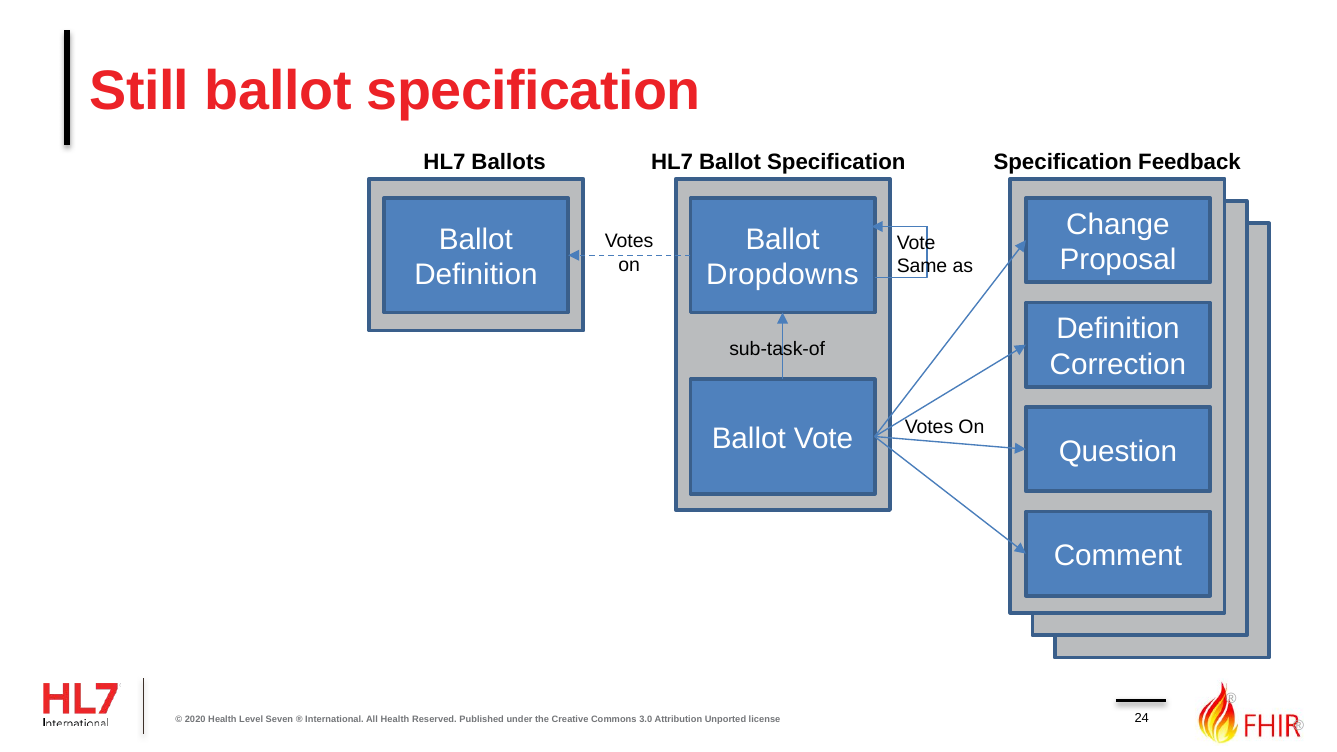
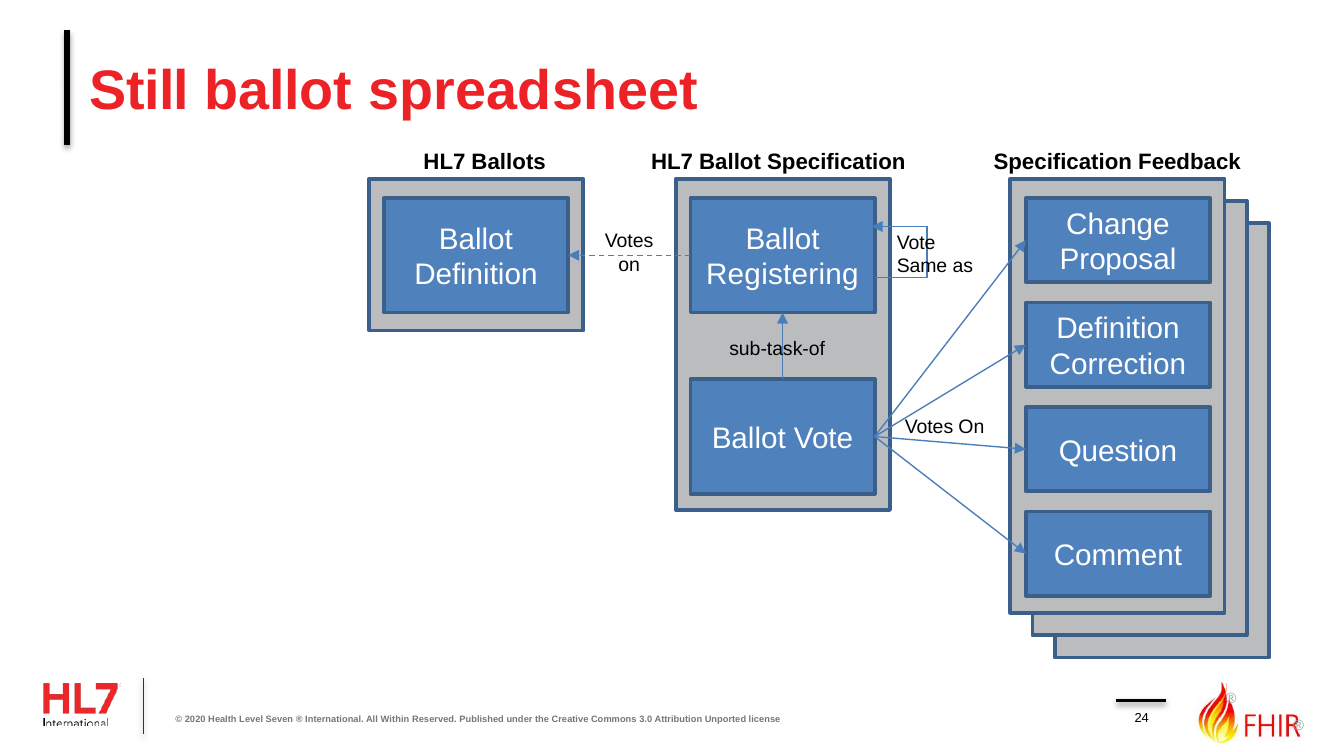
specification: specification -> spreadsheet (533, 91)
Dropdowns: Dropdowns -> Registering (782, 275)
All Health: Health -> Within (395, 719)
